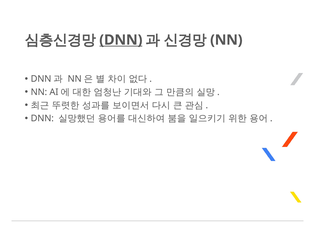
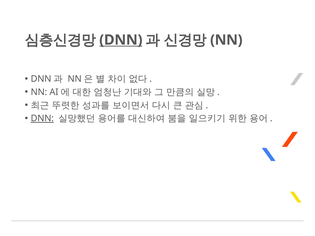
DNN underline: none -> present (42, 119)
